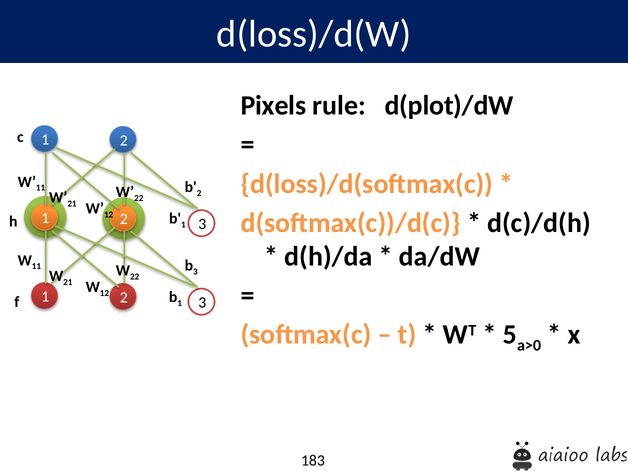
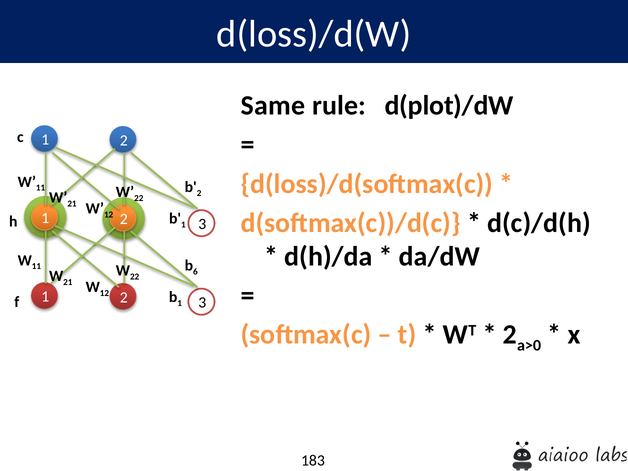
Pixels: Pixels -> Same (273, 106)
3: 3 -> 6 (195, 272)
5: 5 -> 2 (510, 335)
